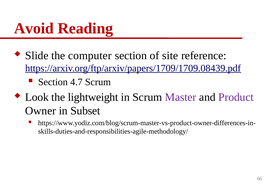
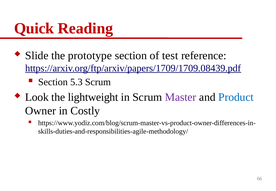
Avoid: Avoid -> Quick (34, 28)
computer: computer -> prototype (90, 56)
site: site -> test (170, 56)
4.7: 4.7 -> 5.3 (76, 82)
Product colour: purple -> blue (236, 97)
Subset: Subset -> Costly (85, 111)
